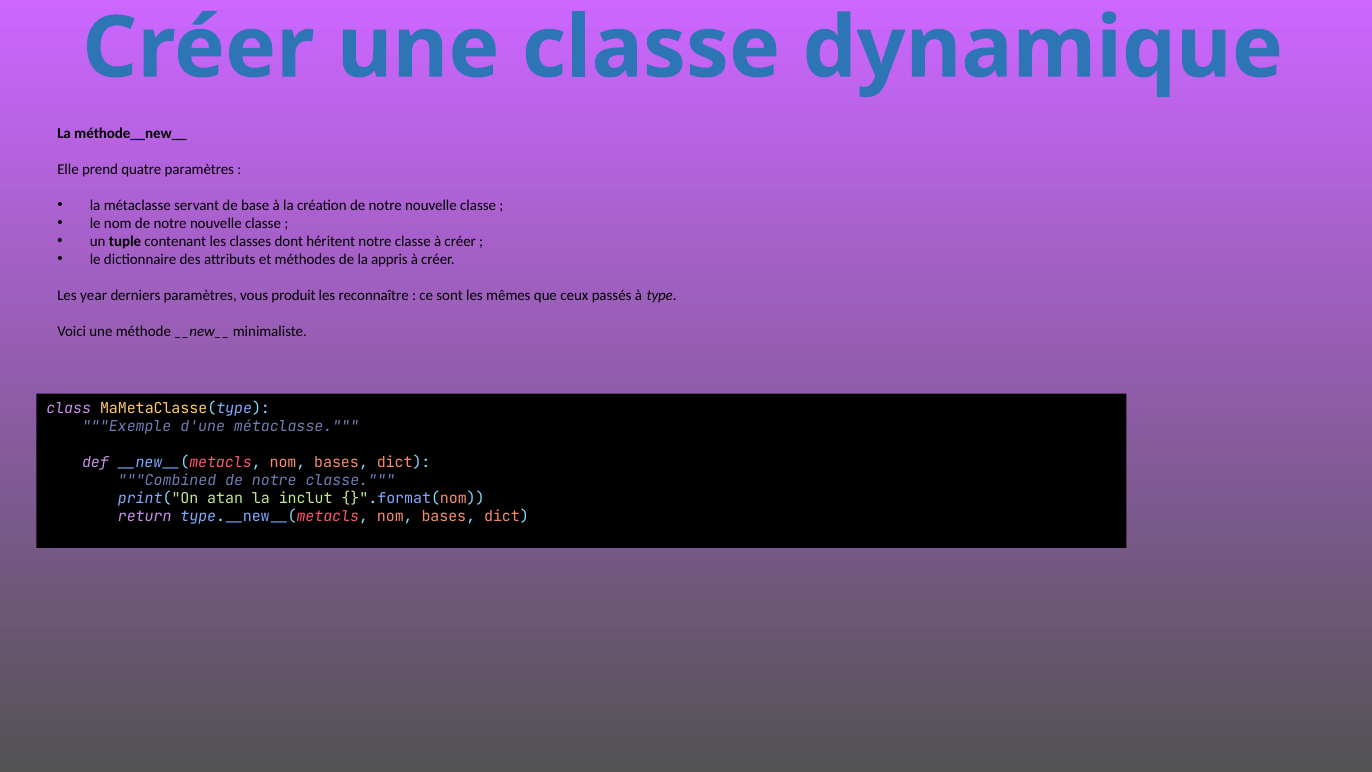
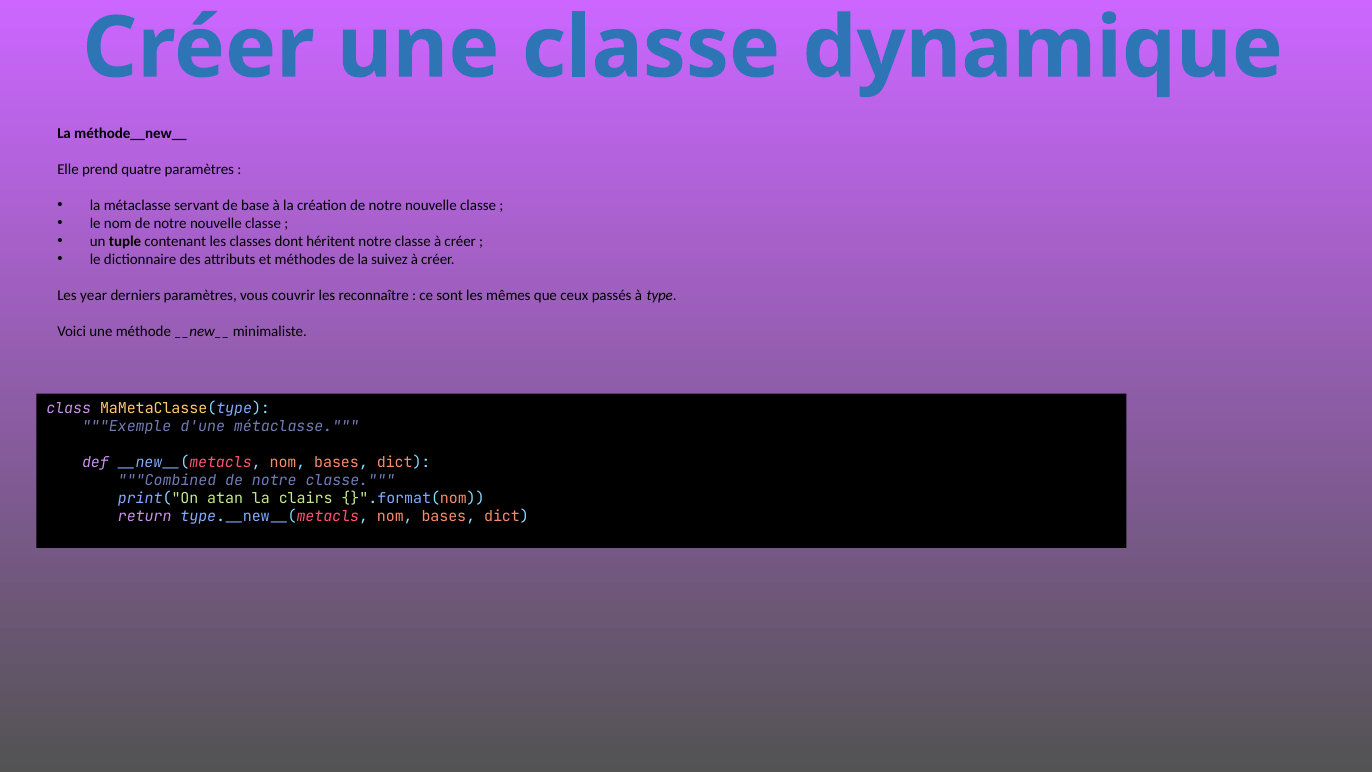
appris: appris -> suivez (389, 259)
produit: produit -> couvrir (293, 295)
inclut: inclut -> clairs (306, 499)
